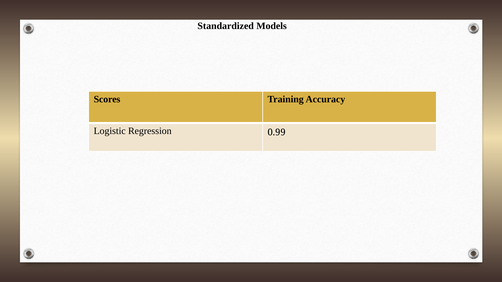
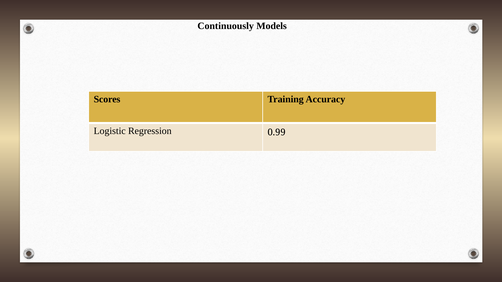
Standardized: Standardized -> Continuously (226, 26)
